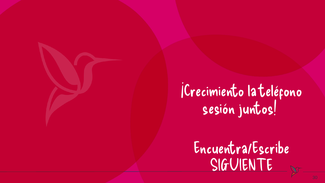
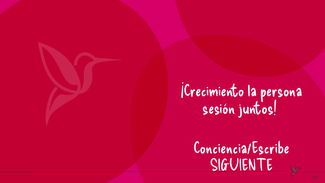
teléfono: teléfono -> persona (281, 91)
Encuentra/Escribe: Encuentra/Escribe -> Conciencia/Escribe (242, 148)
